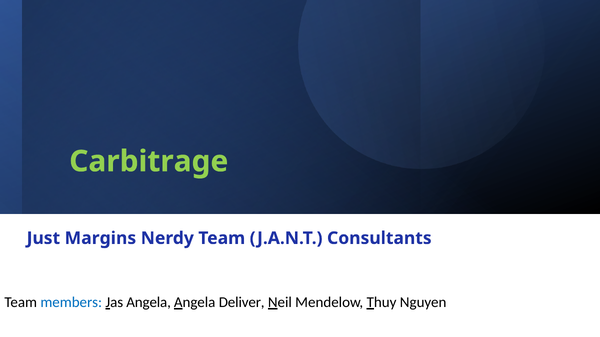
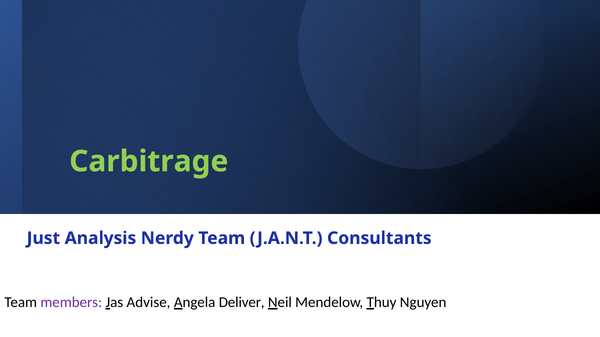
Margins: Margins -> Analysis (100, 239)
members colour: blue -> purple (71, 303)
Jas Angela: Angela -> Advise (149, 303)
